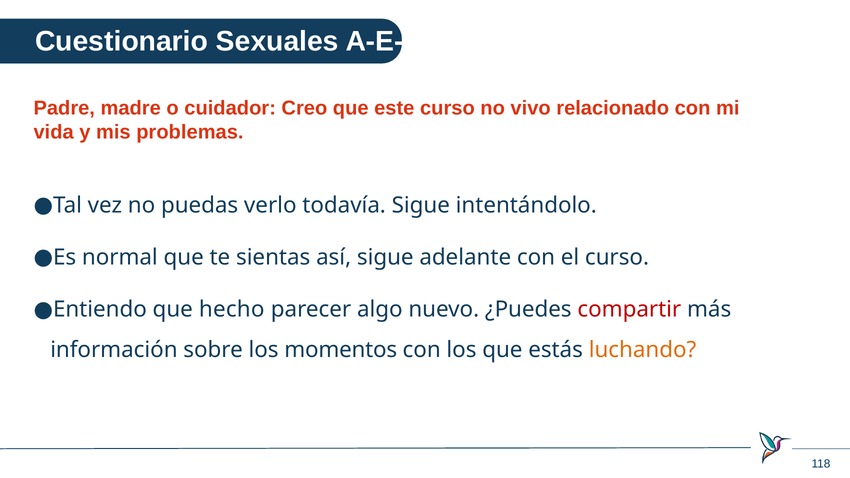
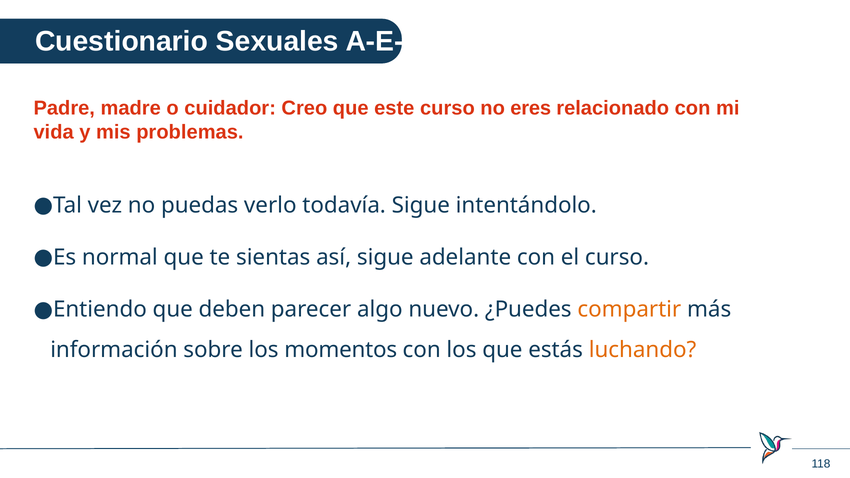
vivo: vivo -> eres (531, 108)
hecho: hecho -> deben (232, 310)
compartir colour: red -> orange (629, 310)
